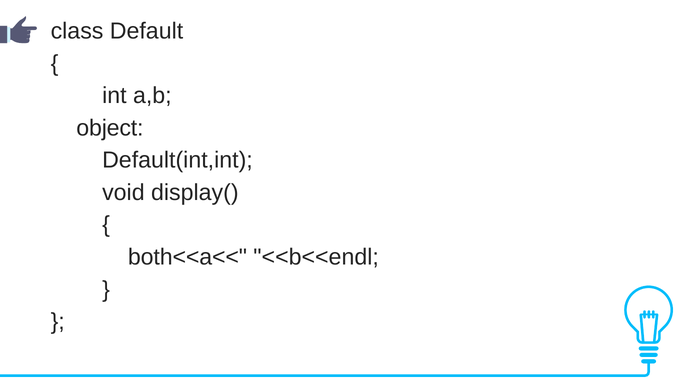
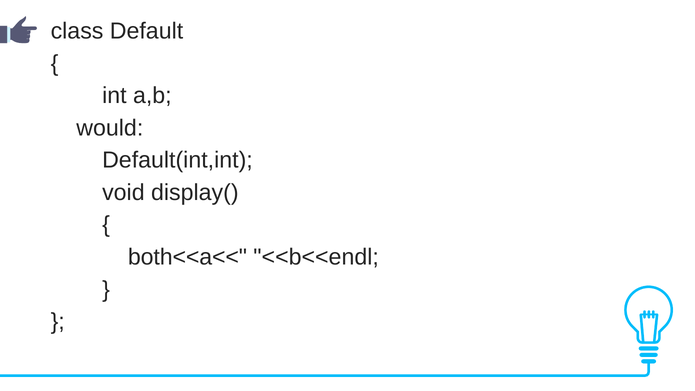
object: object -> would (110, 128)
